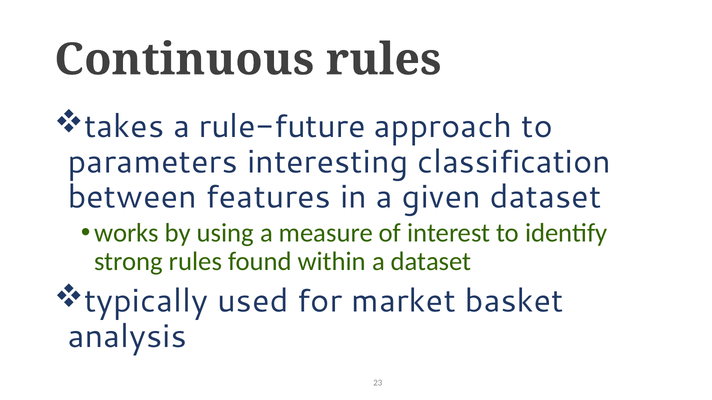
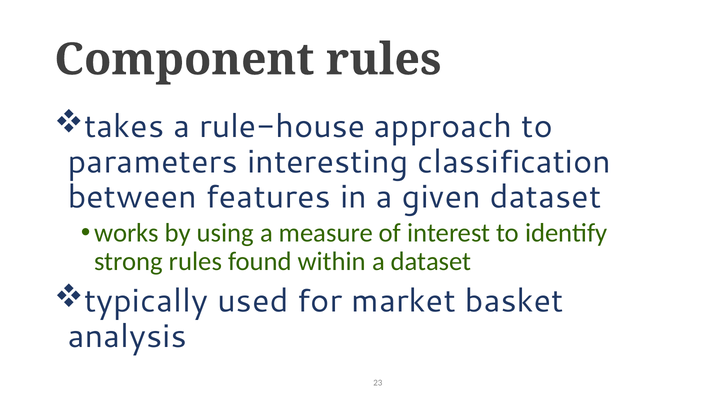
Continuous: Continuous -> Component (184, 60)
rule-future: rule-future -> rule-house (282, 127)
